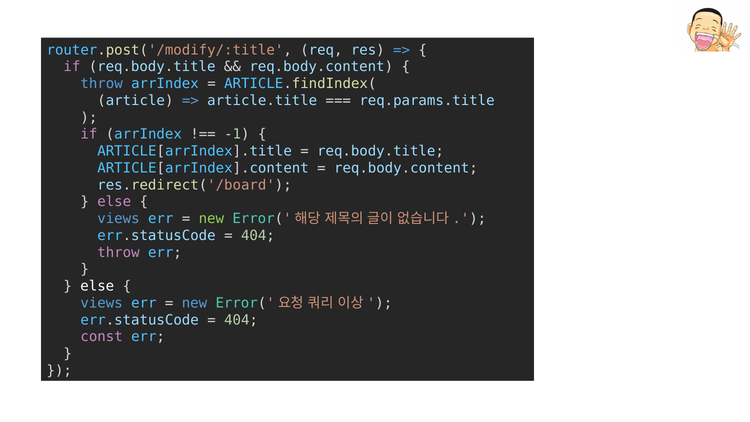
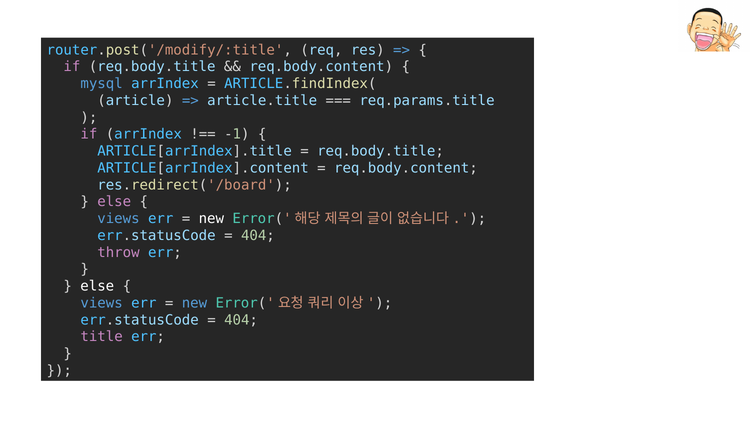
throw: throw -> mysql (102, 84)
new colour: light green -> white (211, 219)
const: const -> title (102, 337)
